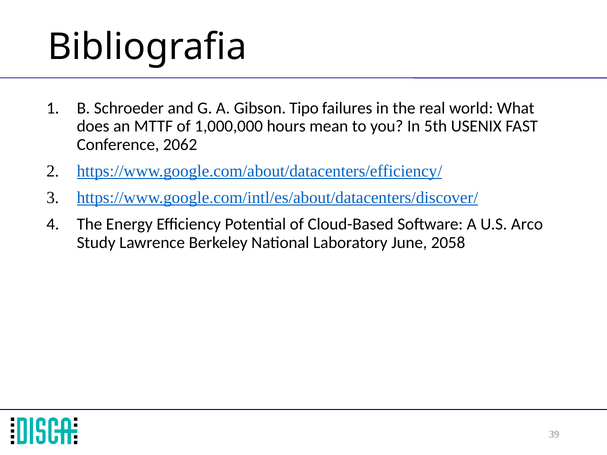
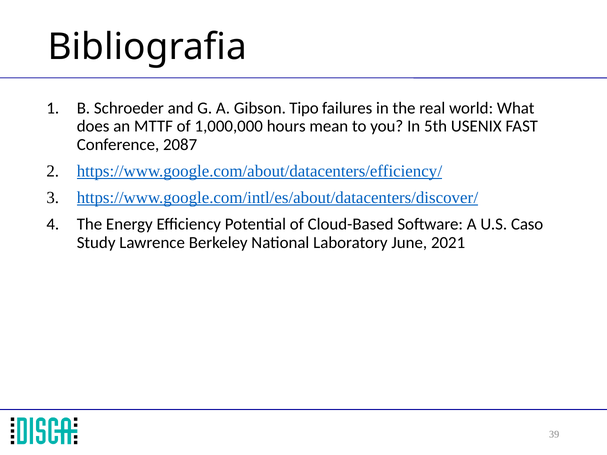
2062: 2062 -> 2087 (180, 145)
Arco: Arco -> Caso (527, 225)
2058: 2058 -> 2021 (448, 243)
